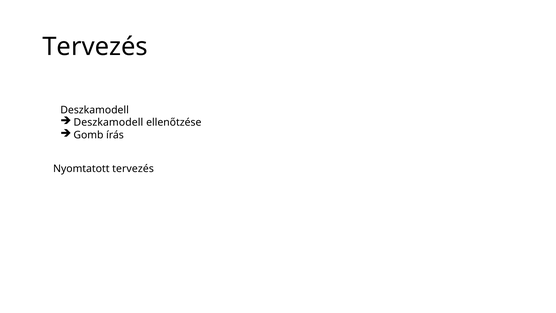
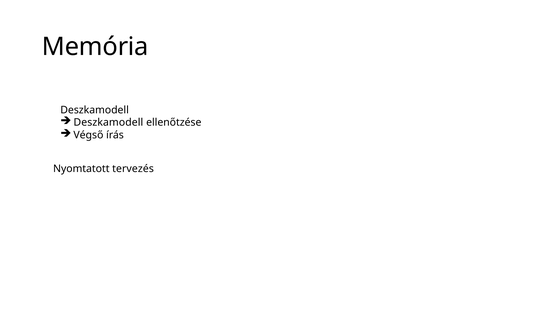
Tervezés: Tervezés -> Memória (95, 47)
Gomb: Gomb -> Végső (88, 135)
